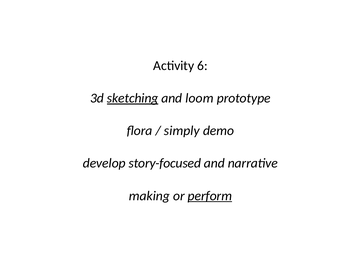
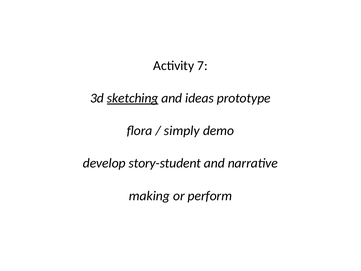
6: 6 -> 7 (202, 66)
loom: loom -> ideas (200, 98)
story-focused: story-focused -> story-student (165, 163)
perform underline: present -> none (210, 196)
